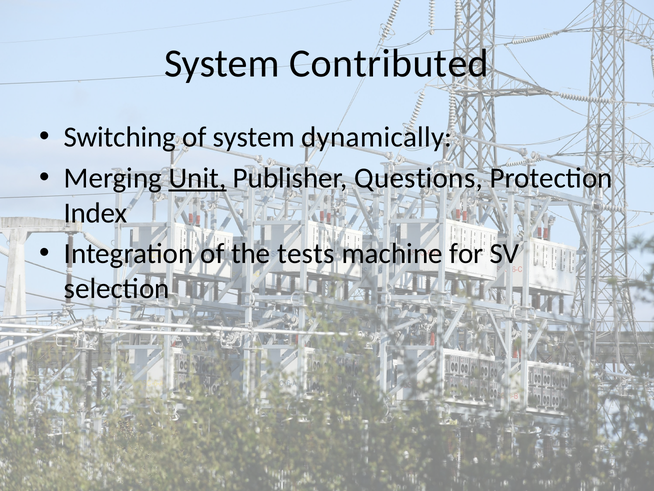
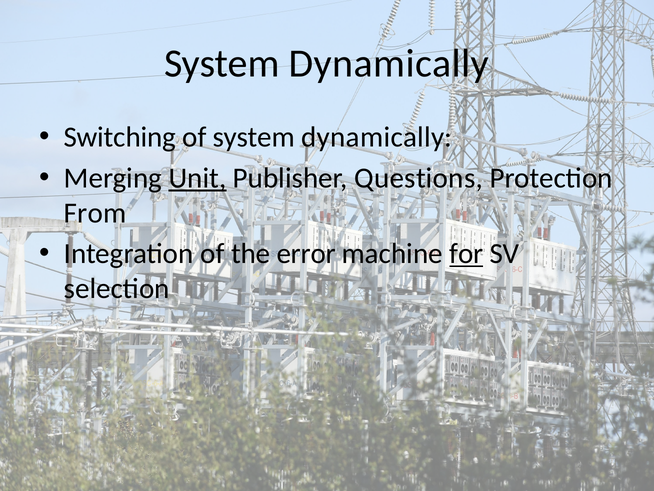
Contributed: Contributed -> Dynamically (389, 63)
Index: Index -> From (95, 213)
tests: tests -> error (306, 254)
for underline: none -> present (466, 254)
